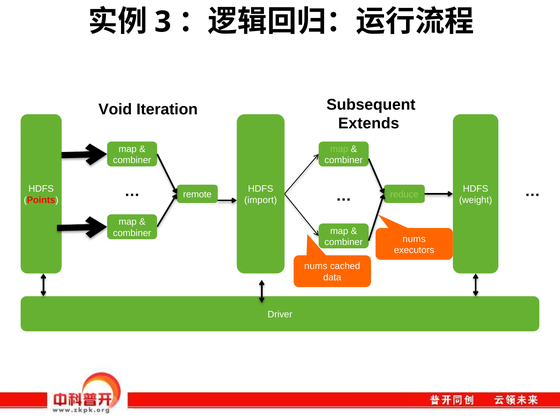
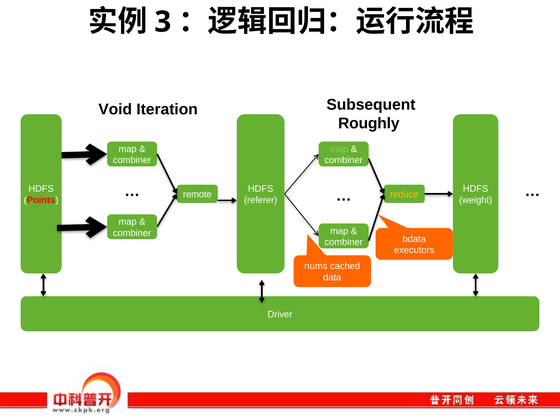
Extends: Extends -> Roughly (369, 123)
reduce colour: light green -> yellow (404, 194)
import: import -> referer (261, 200)
nums: nums -> bdata (414, 239)
